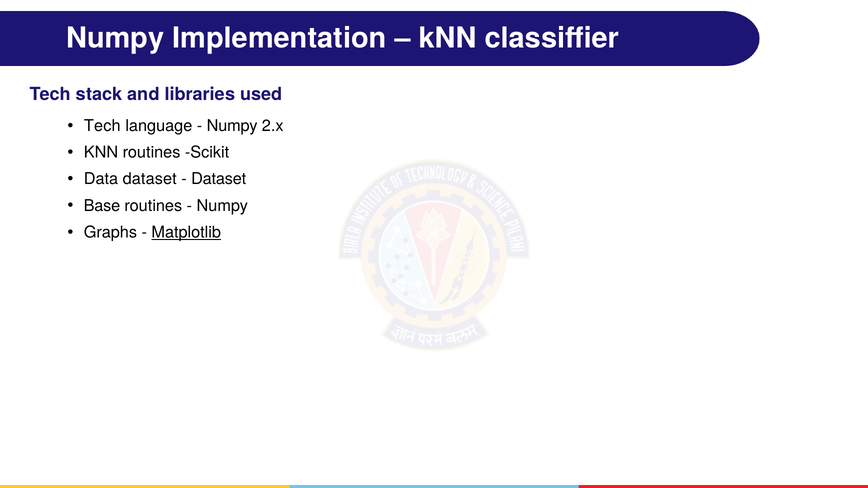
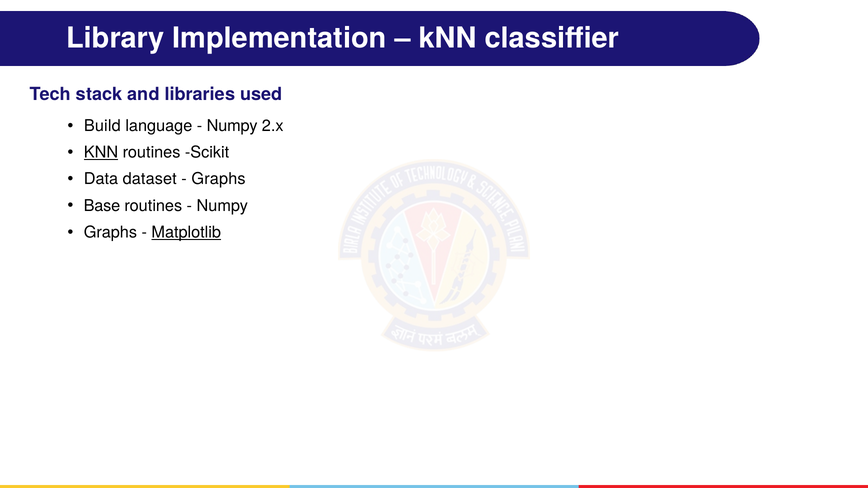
Numpy: Numpy -> Library (115, 38)
Tech: Tech -> Build (102, 126)
KNN underline: none -> present (101, 153)
Dataset: Dataset -> Graphs (219, 179)
